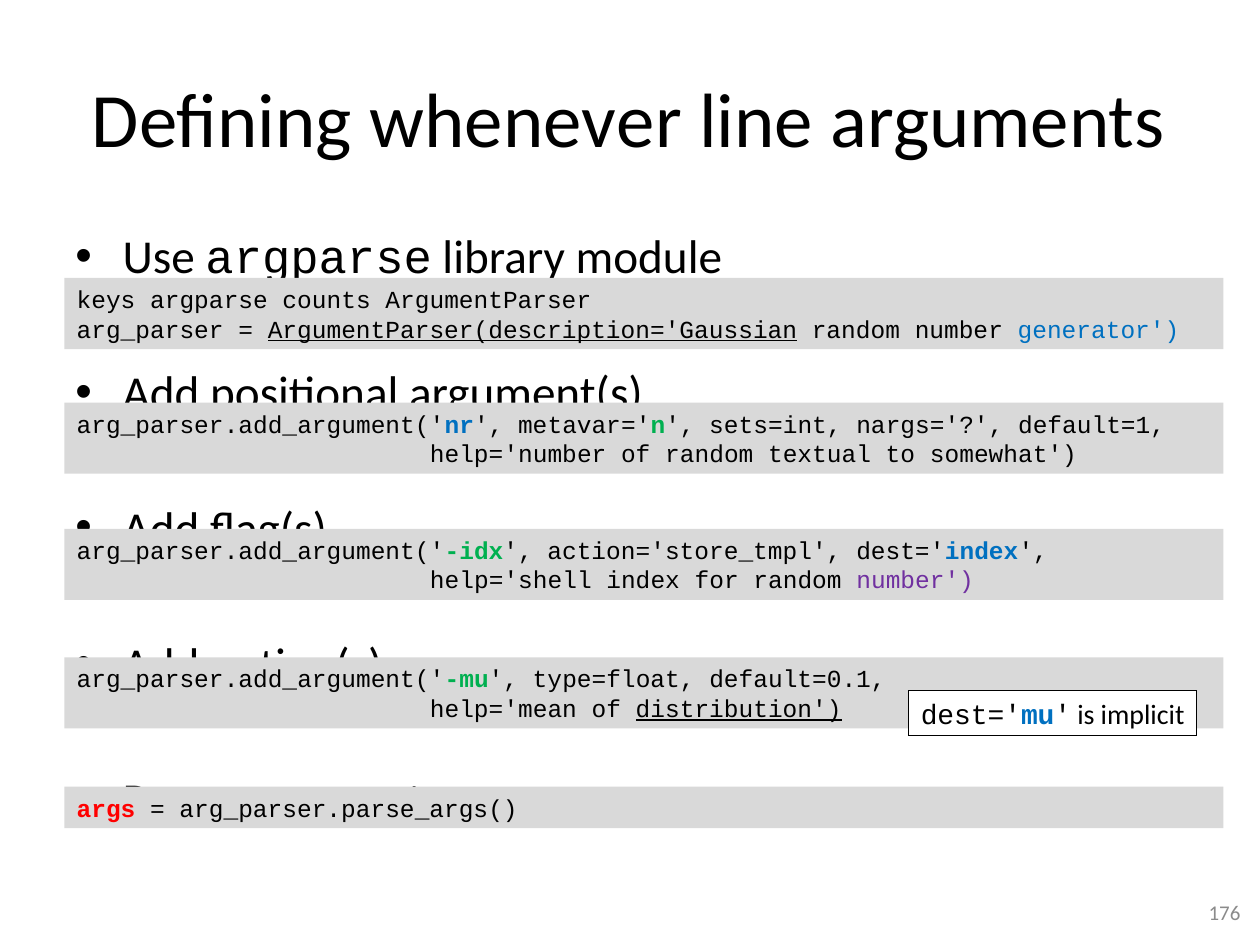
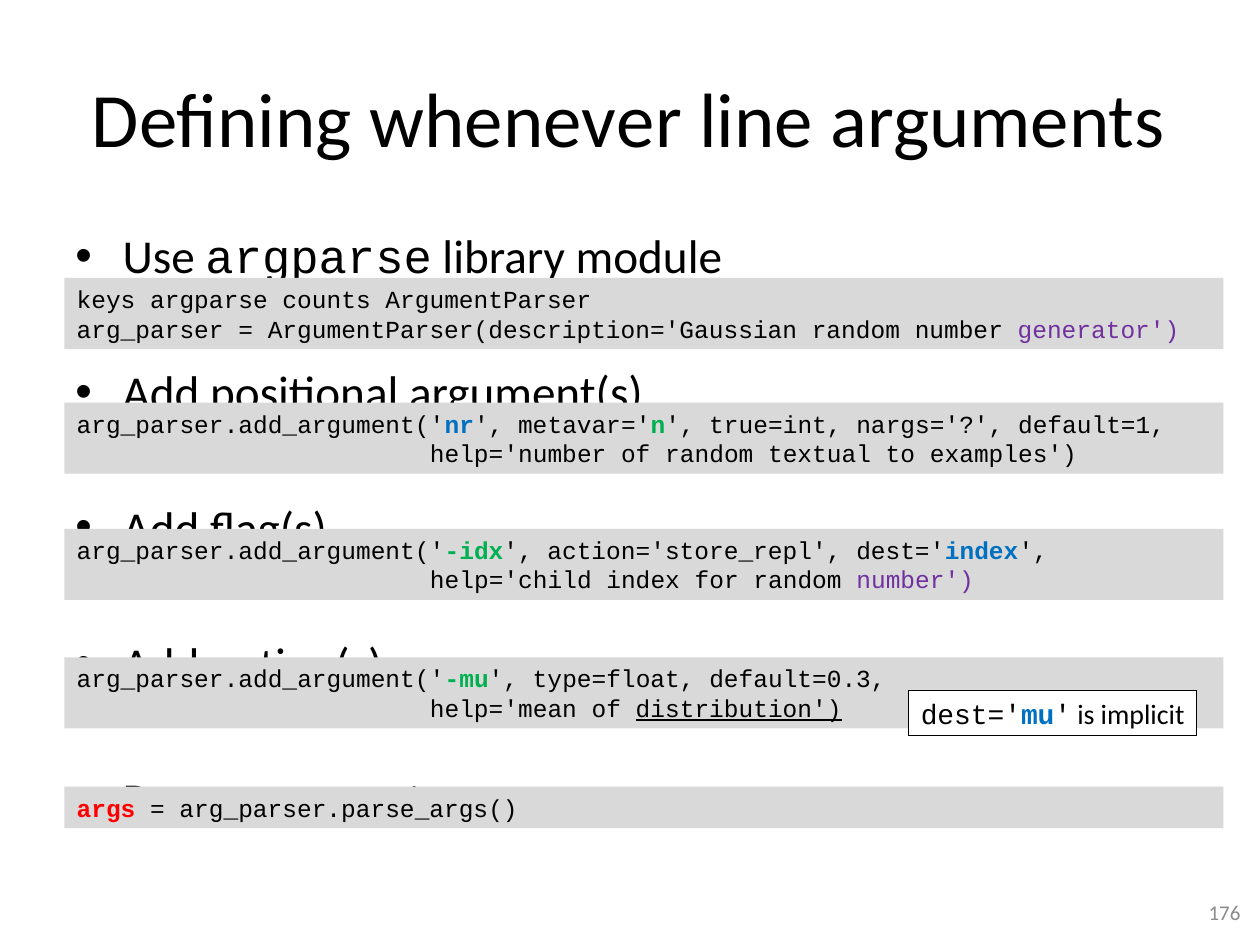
ArgumentParser(description='Gaussian underline: present -> none (532, 330)
generator colour: blue -> purple (1098, 330)
sets=int: sets=int -> true=int (775, 425)
somewhat: somewhat -> examples (1003, 454)
action='store_tmpl: action='store_tmpl -> action='store_repl (694, 551)
help='shell: help='shell -> help='child (511, 580)
default=0.1: default=0.1 -> default=0.3 (797, 680)
